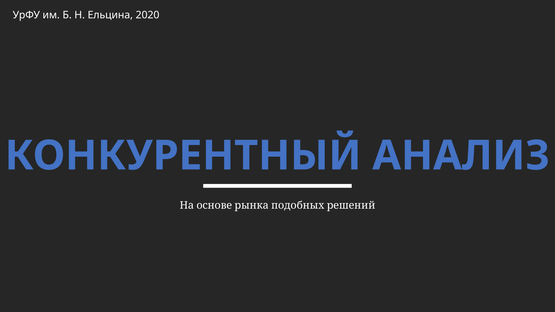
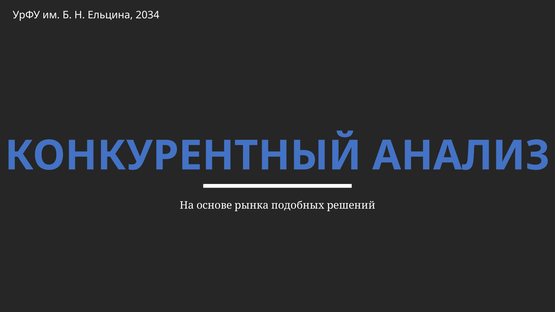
2020: 2020 -> 2034 (148, 15)
